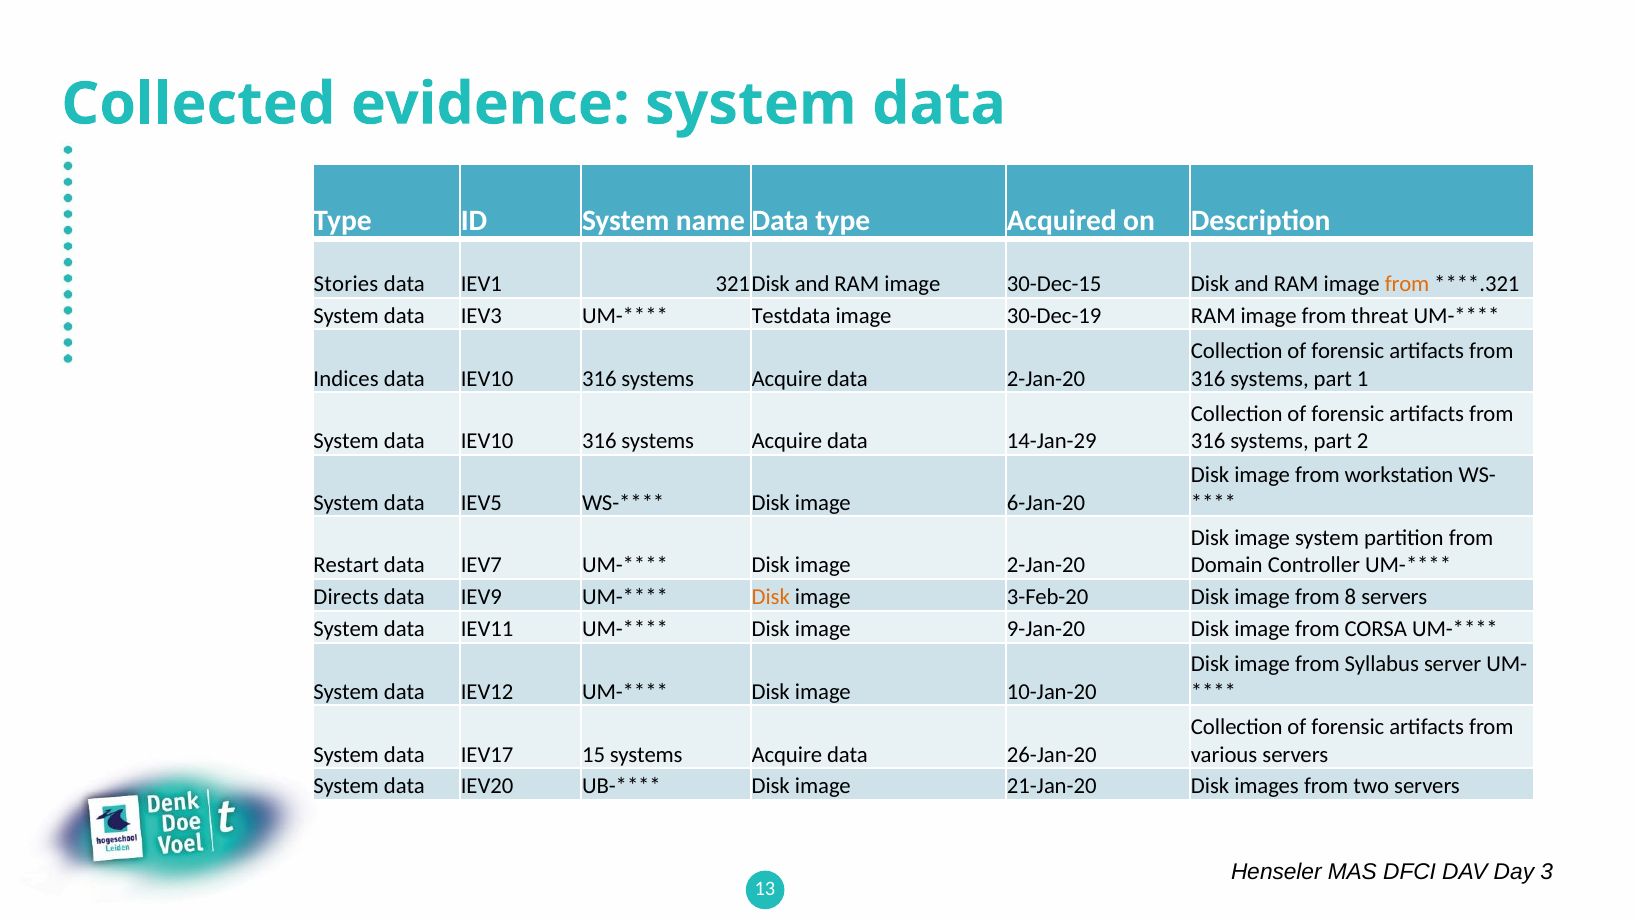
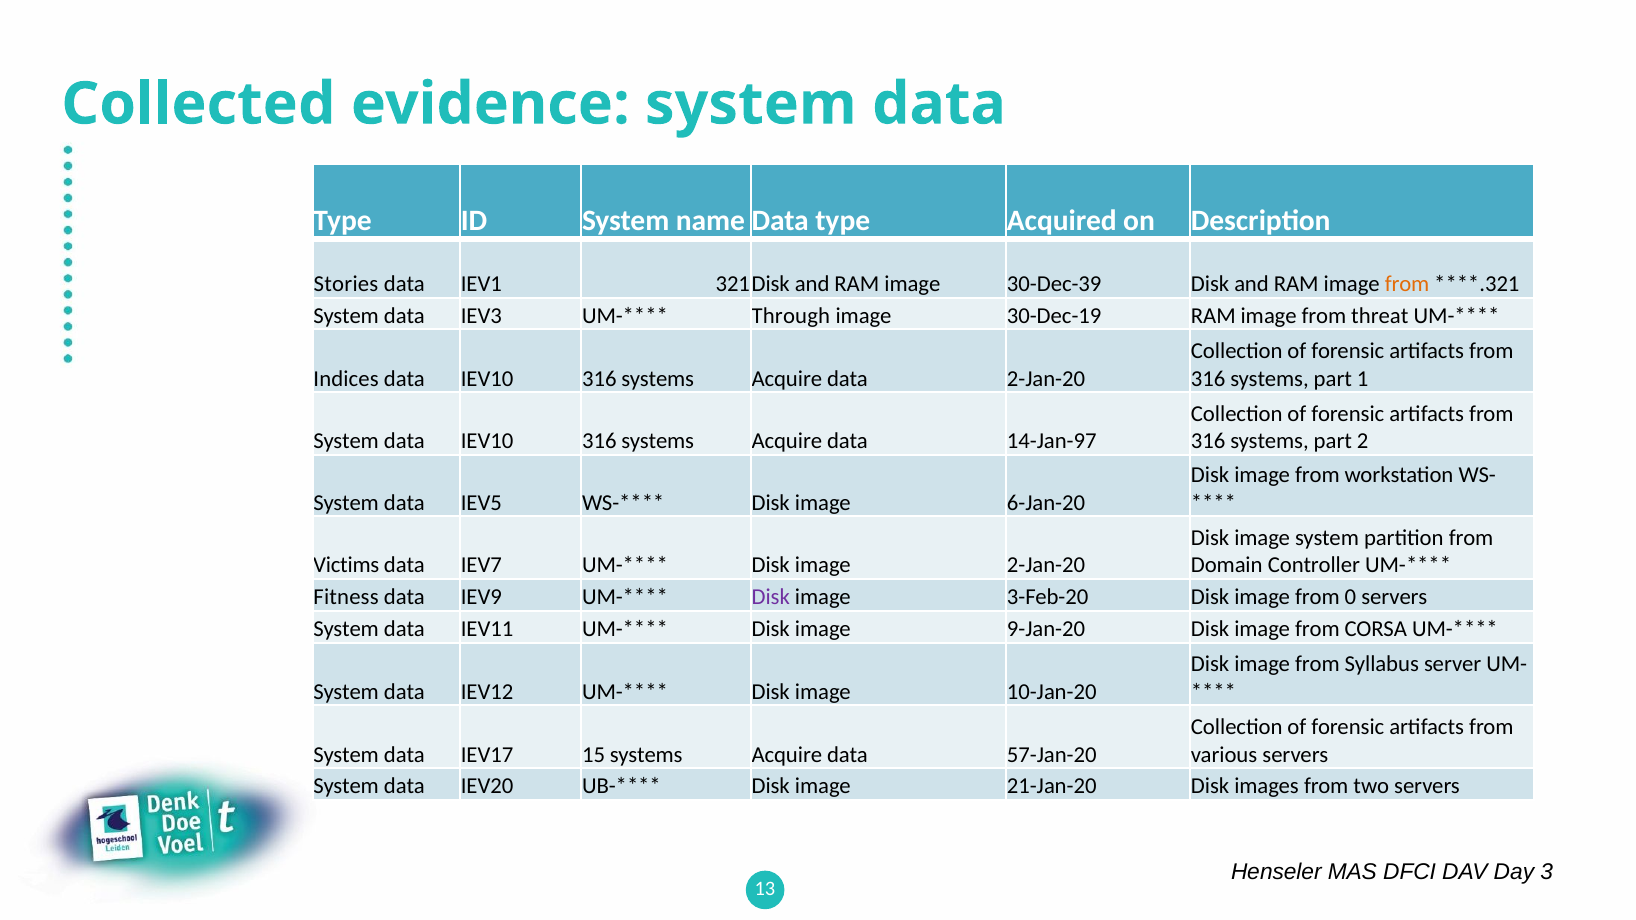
30-Dec-15: 30-Dec-15 -> 30-Dec-39 (1054, 284)
Testdata: Testdata -> Through (791, 316)
14-Jan-29: 14-Jan-29 -> 14-Jan-97 (1052, 441)
Restart: Restart -> Victims (346, 566)
Directs: Directs -> Fitness (346, 597)
Disk colour: orange -> purple (771, 597)
8: 8 -> 0 (1350, 597)
26-Jan-20: 26-Jan-20 -> 57-Jan-20 (1052, 755)
